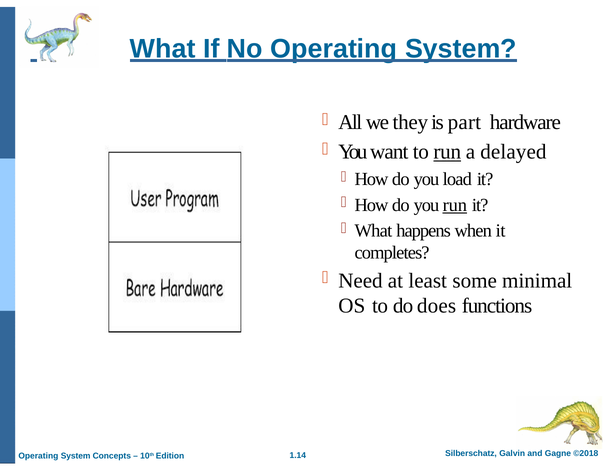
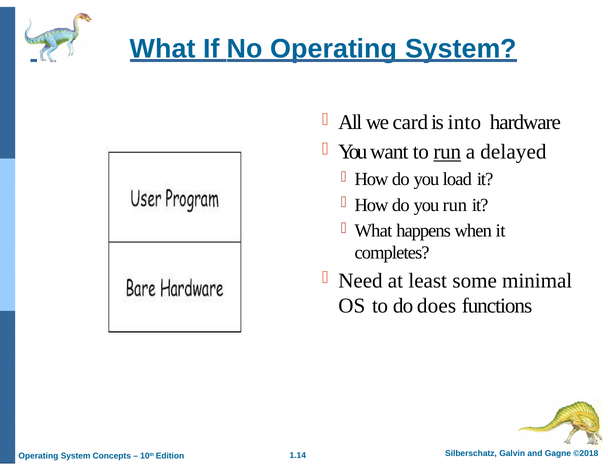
they: they -> card (410, 122)
part: part -> into (464, 122)
run underline: present -> none (455, 205)
